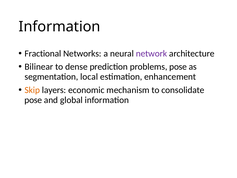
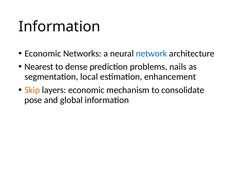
Fractional: Fractional -> Economic (43, 53)
network colour: purple -> blue (151, 53)
Bilinear: Bilinear -> Nearest (39, 67)
problems pose: pose -> nails (178, 67)
